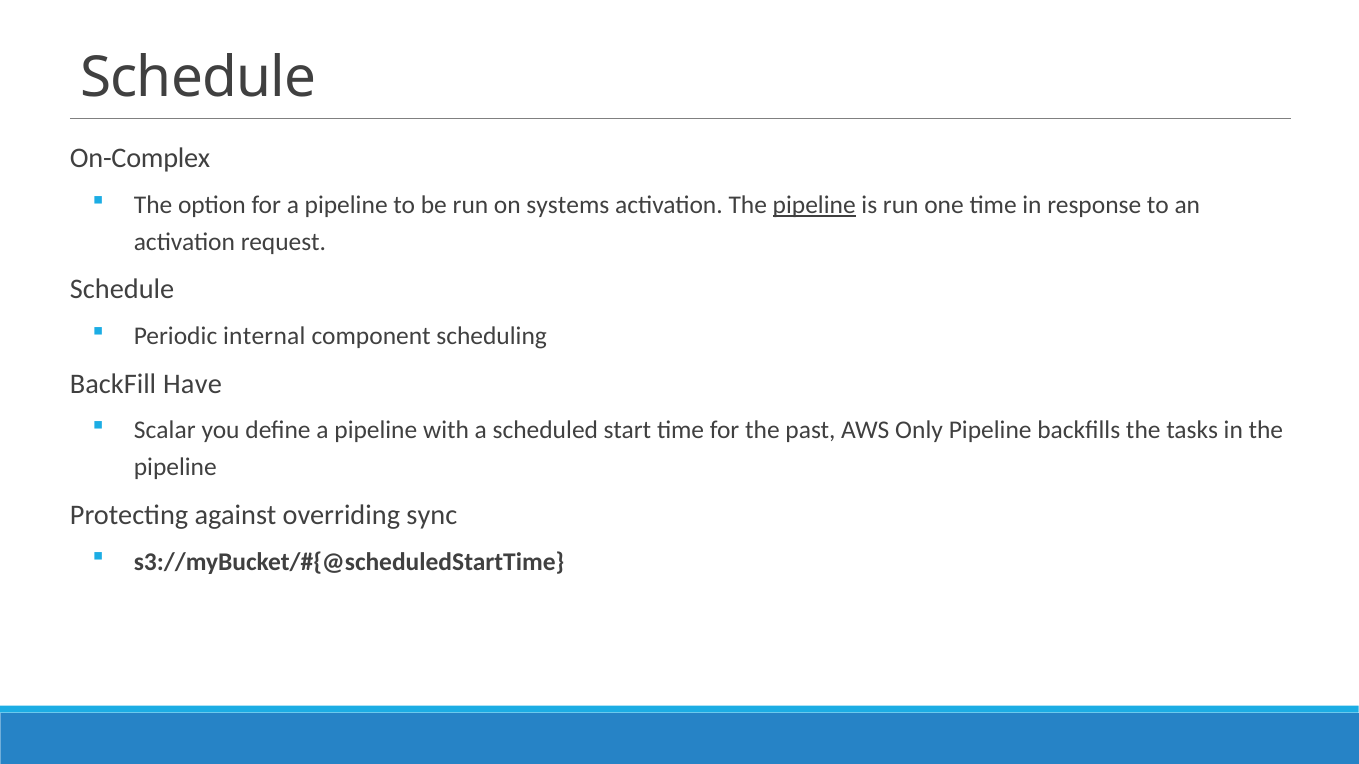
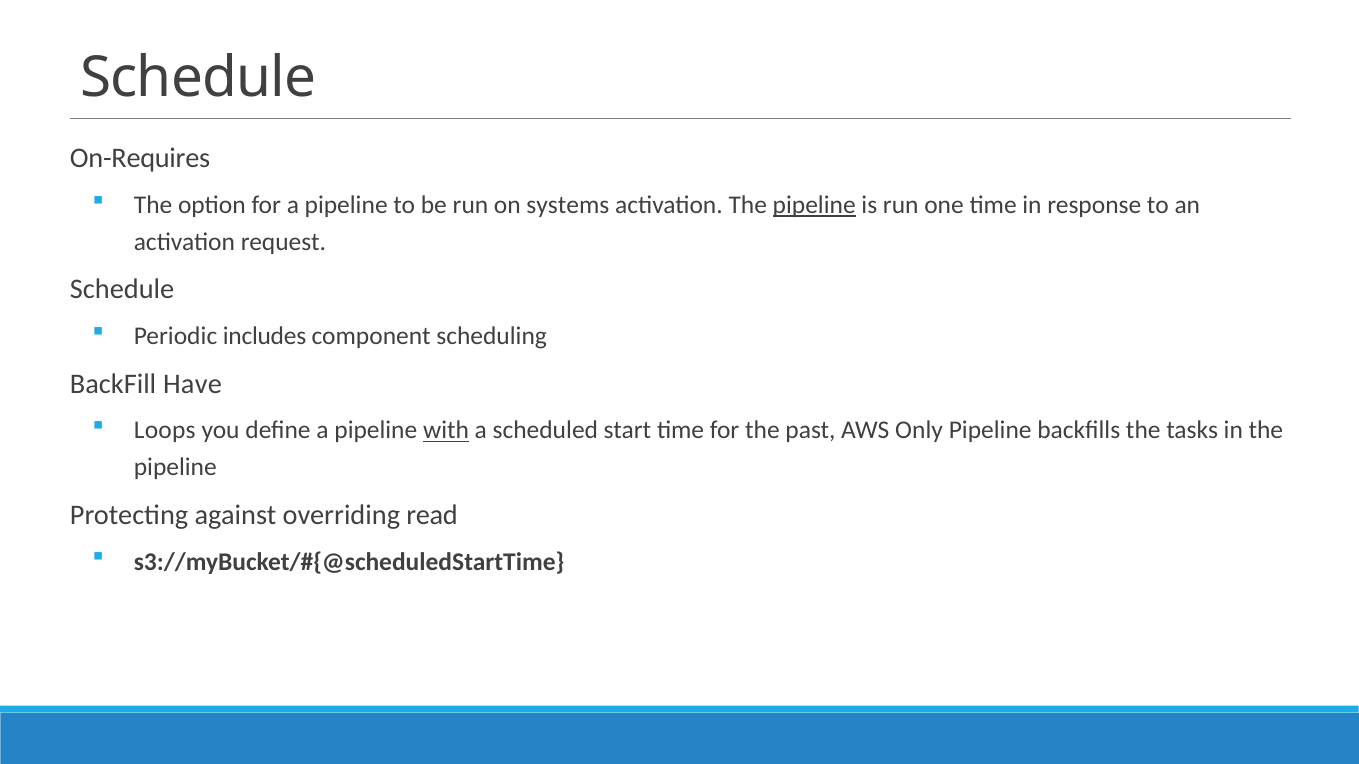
On-Complex: On-Complex -> On-Requires (140, 158)
internal: internal -> includes (265, 336)
Scalar: Scalar -> Loops (165, 431)
with underline: none -> present (446, 431)
sync: sync -> read (432, 515)
